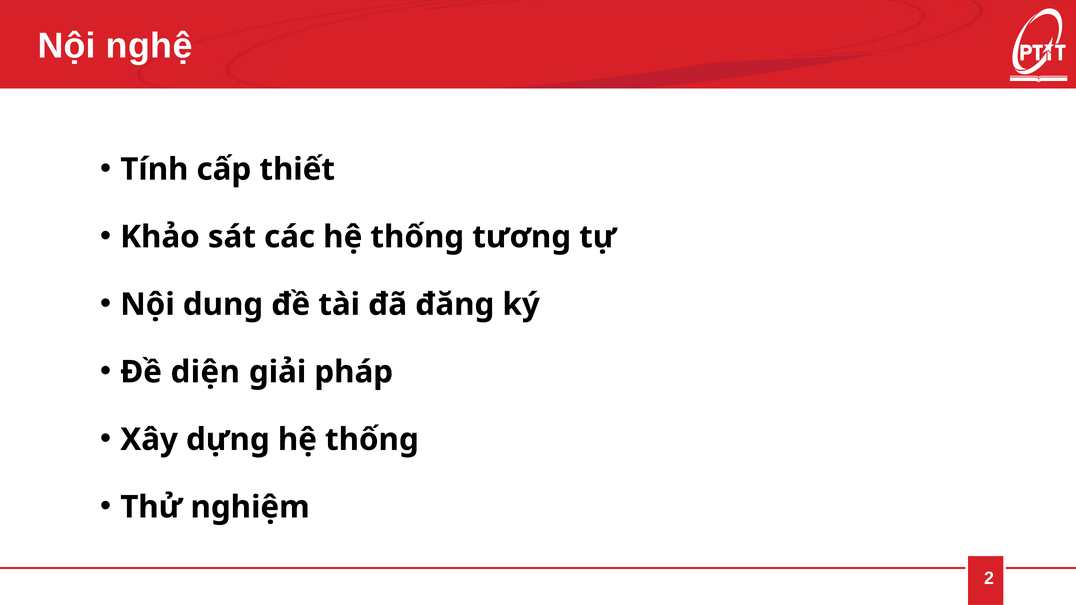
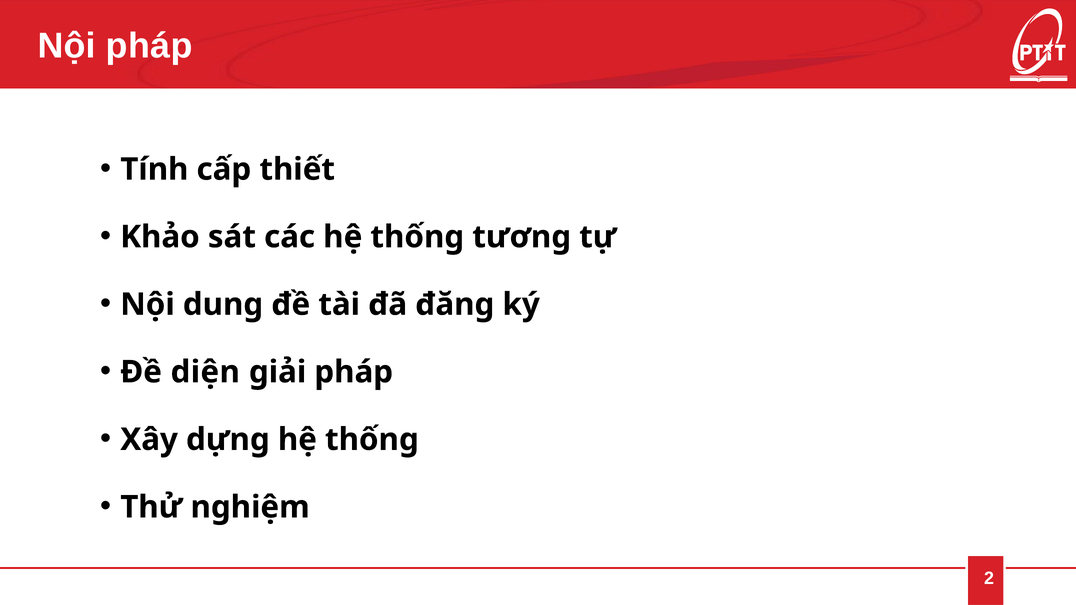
Nội nghệ: nghệ -> pháp (149, 46)
